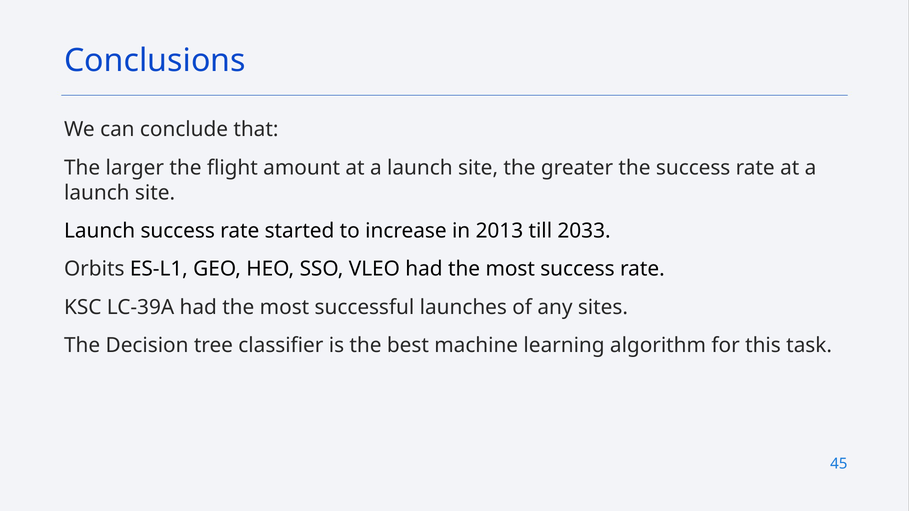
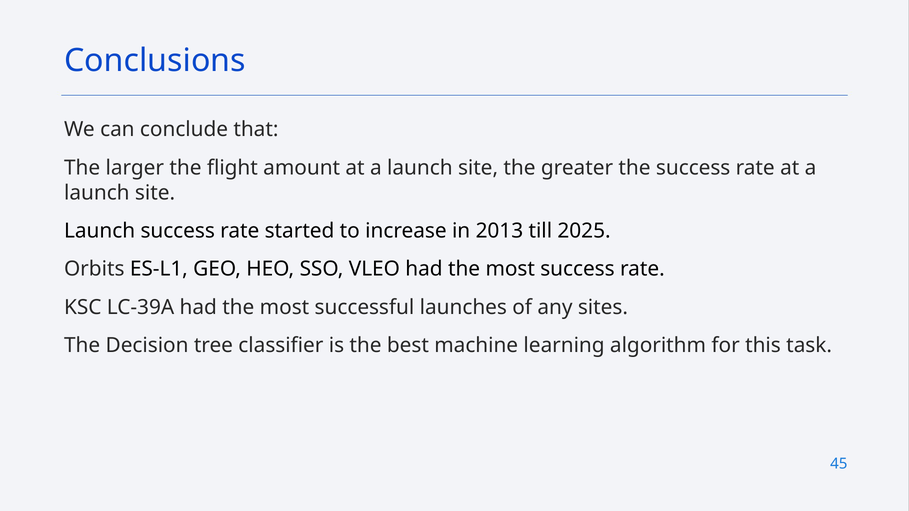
2033: 2033 -> 2025 (584, 231)
